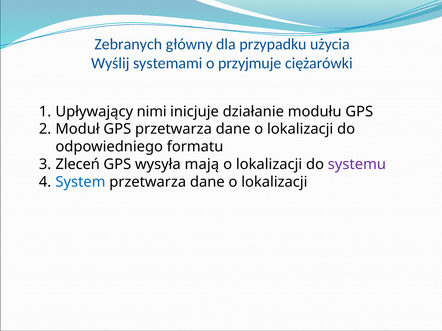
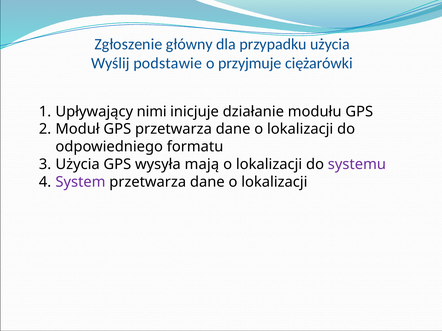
Zebranych: Zebranych -> Zgłoszenie (128, 44)
systemami: systemami -> podstawie (168, 63)
Zleceń: Zleceń -> Użycia (78, 165)
System colour: blue -> purple (80, 182)
